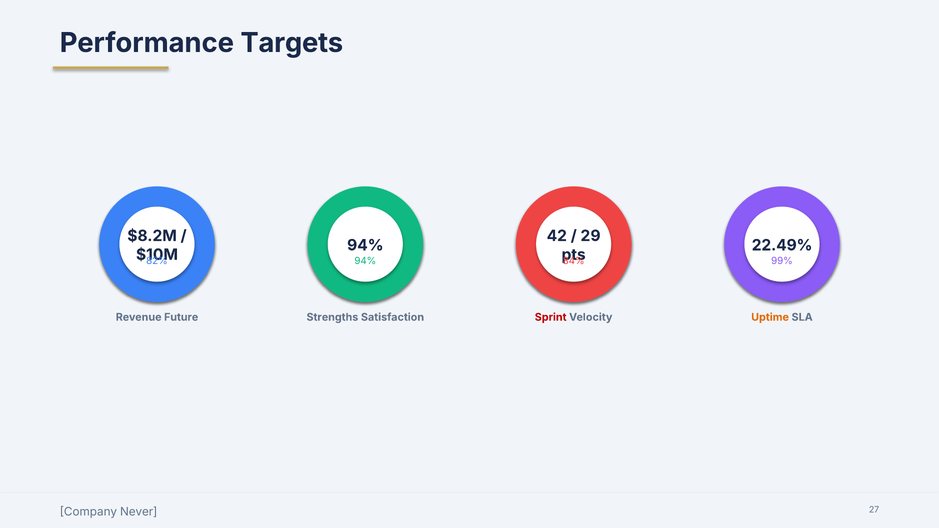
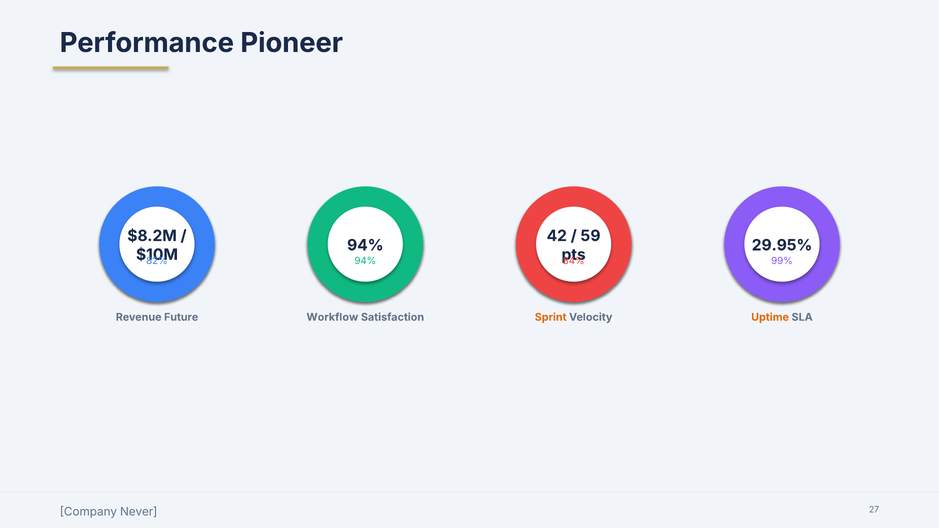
Targets: Targets -> Pioneer (292, 43)
29: 29 -> 59 (590, 236)
22.49%: 22.49% -> 29.95% (782, 245)
Strengths: Strengths -> Workflow (332, 317)
Sprint colour: red -> orange (551, 317)
